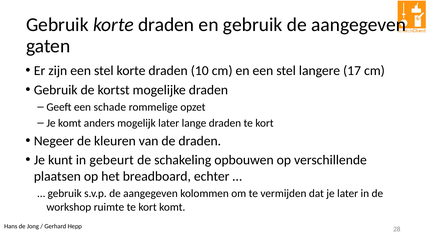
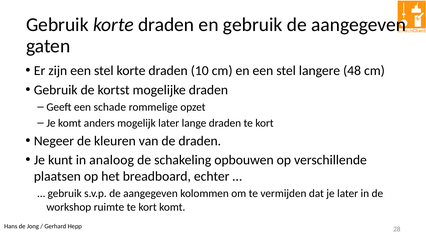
17: 17 -> 48 (352, 71)
gebeurt: gebeurt -> analoog (112, 160)
